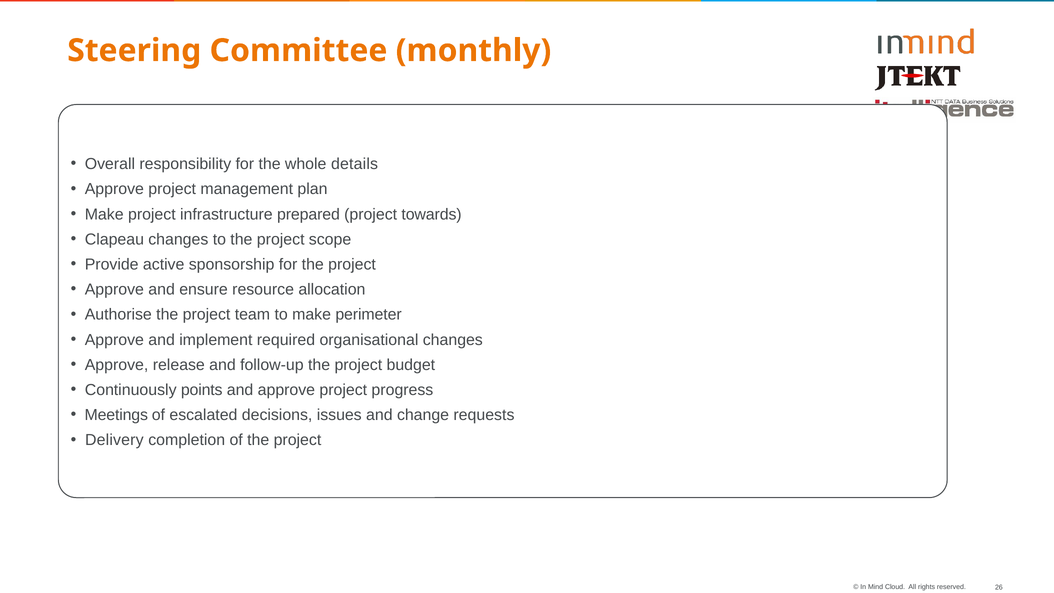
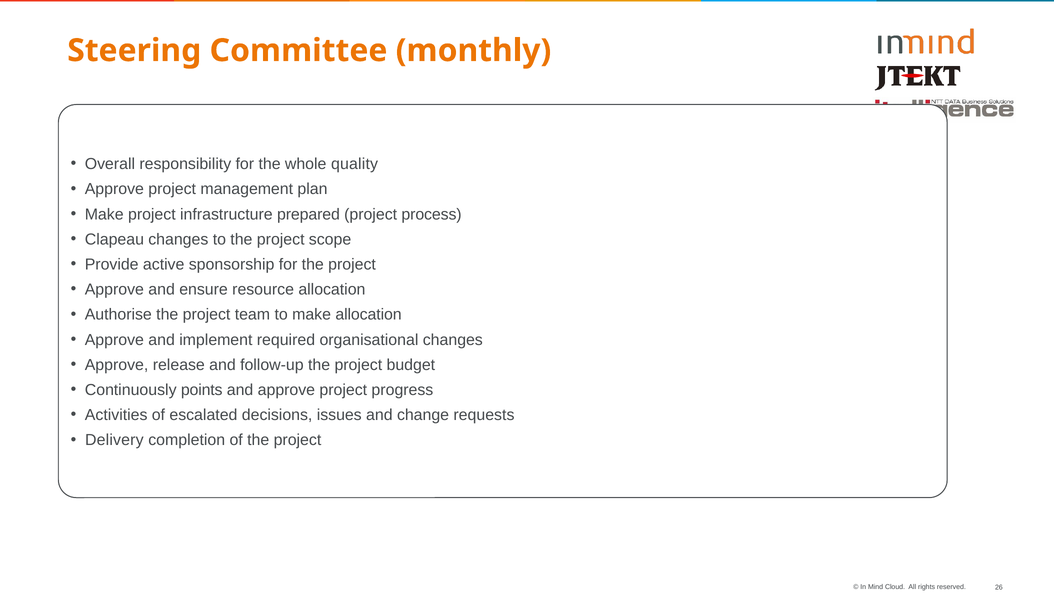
details: details -> quality (355, 164)
towards: towards -> process (432, 214)
make perimeter: perimeter -> allocation (369, 315)
Meetings: Meetings -> Activities (116, 415)
